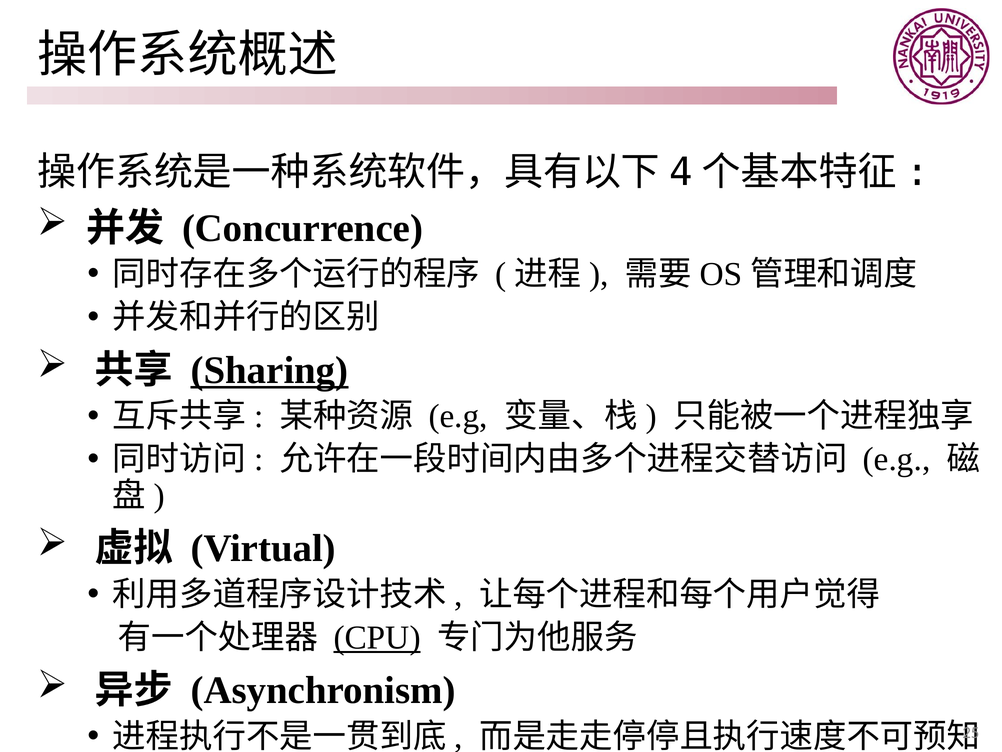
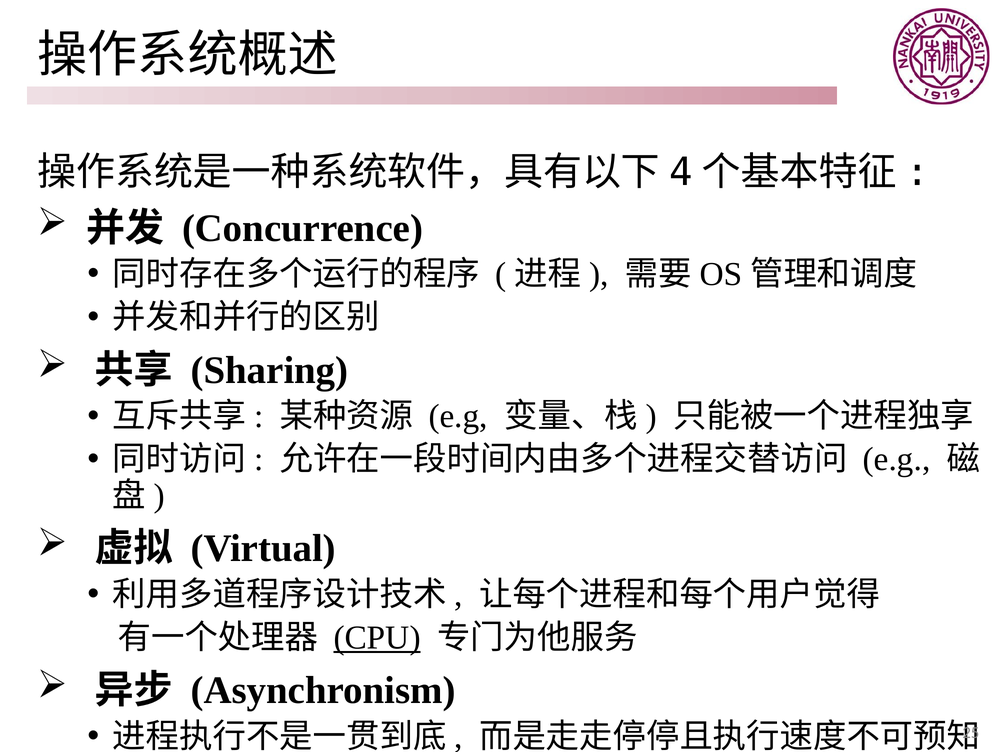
Sharing underline: present -> none (270, 370)
